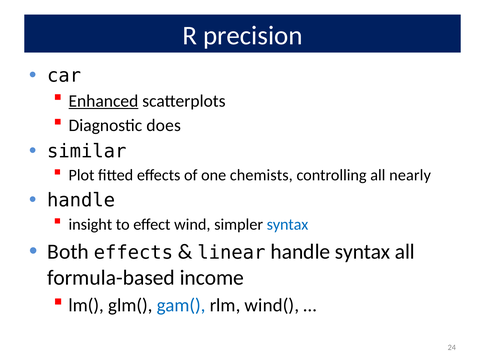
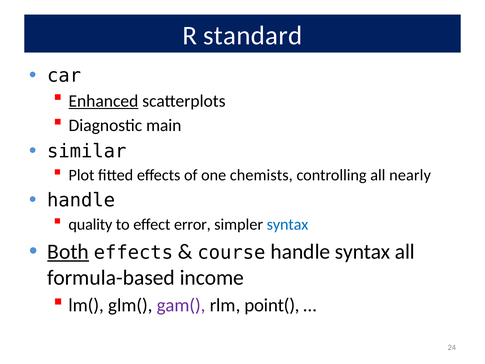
precision: precision -> standard (253, 35)
does: does -> main (164, 125)
insight: insight -> quality (90, 224)
wind: wind -> error (192, 224)
Both underline: none -> present (68, 252)
linear: linear -> course (232, 252)
gam( colour: blue -> purple (181, 305)
wind(: wind( -> point( (272, 305)
